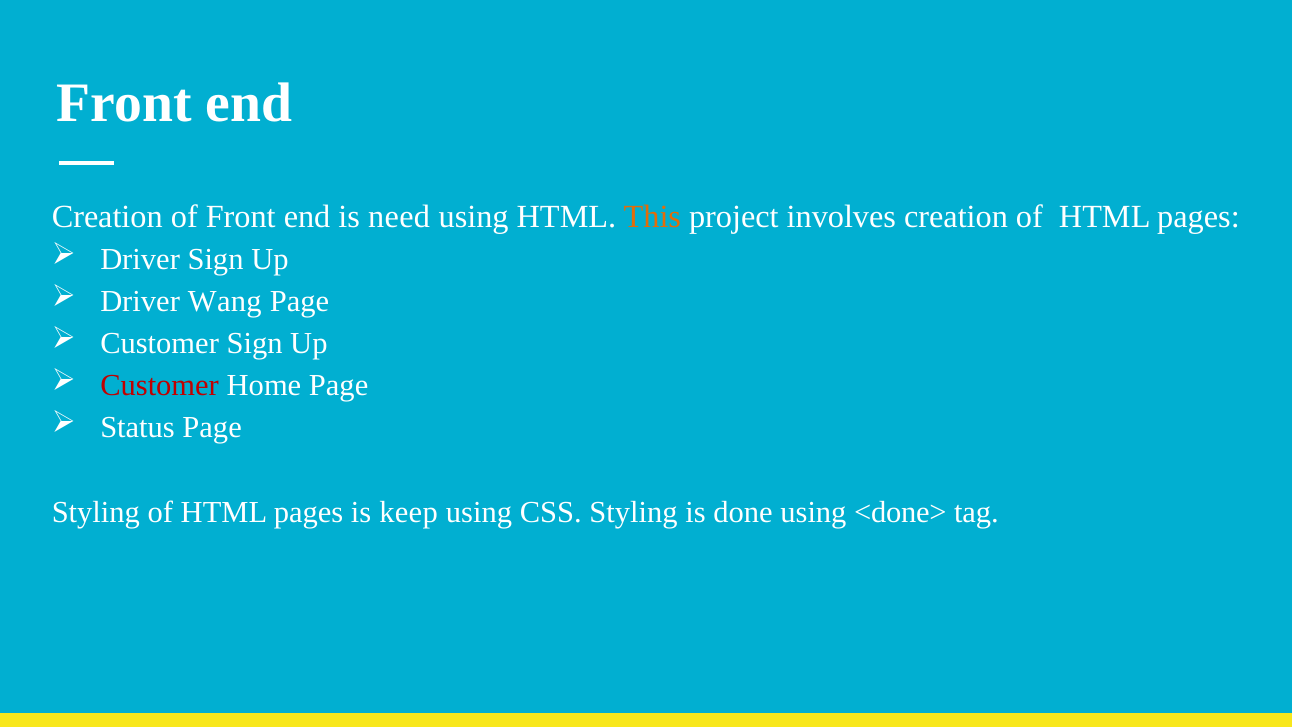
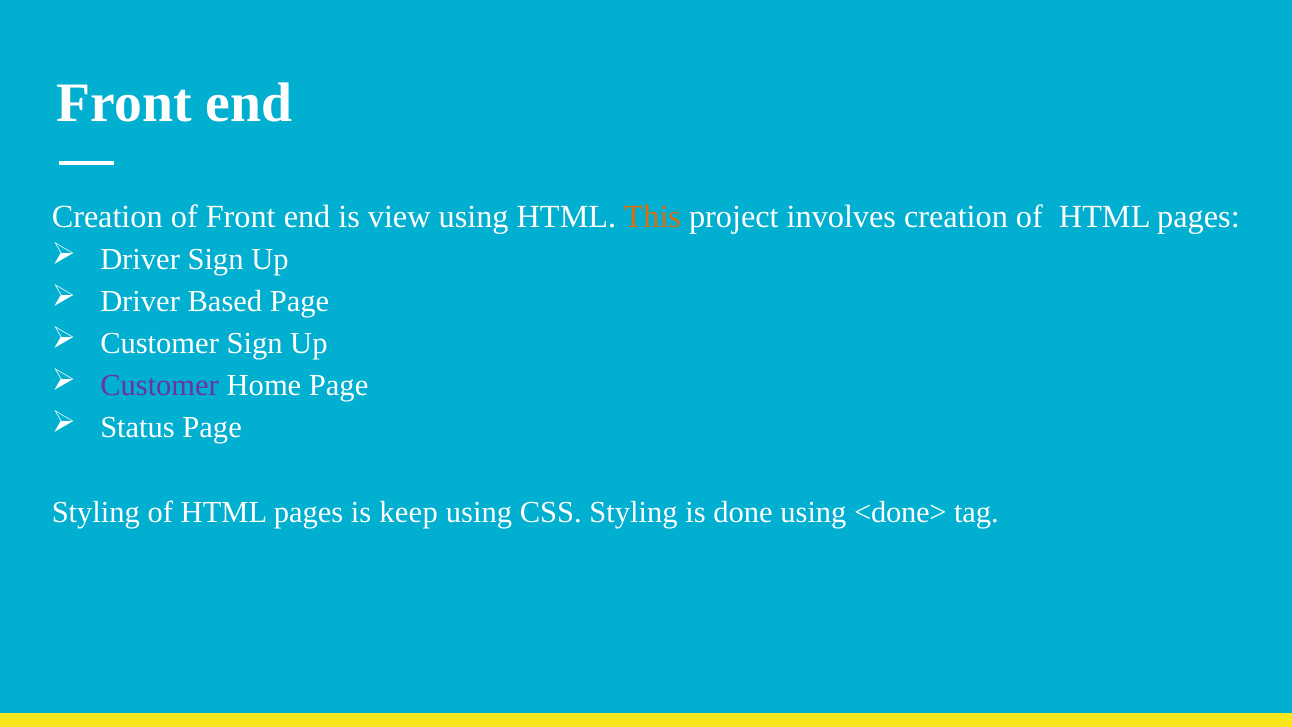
need: need -> view (399, 216)
Wang: Wang -> Based (225, 301)
Customer colour: red -> purple (160, 386)
